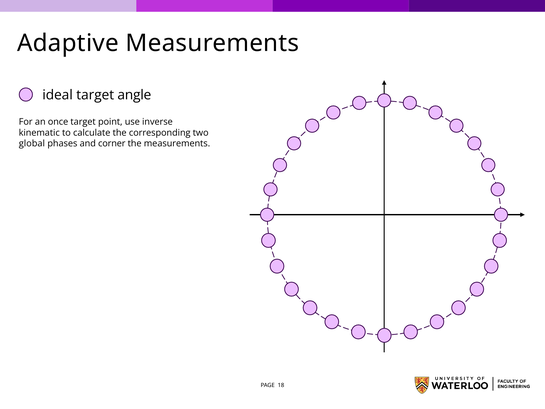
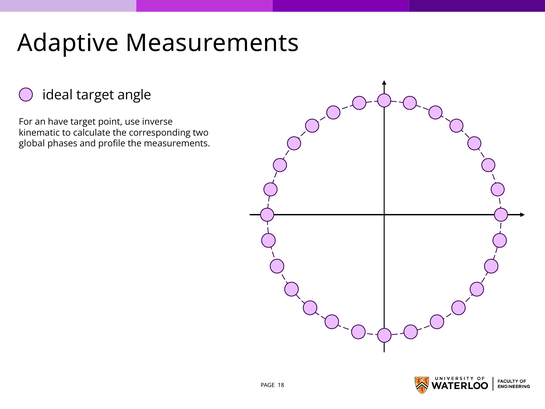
once: once -> have (58, 122)
corner: corner -> profile (112, 144)
